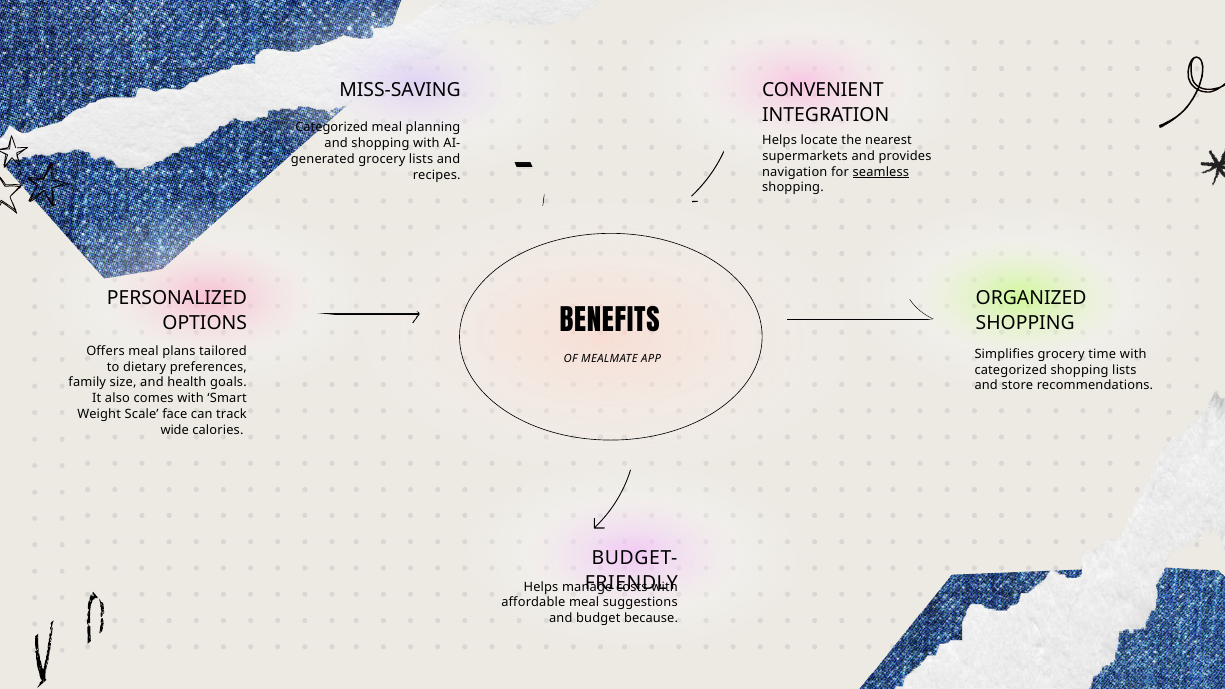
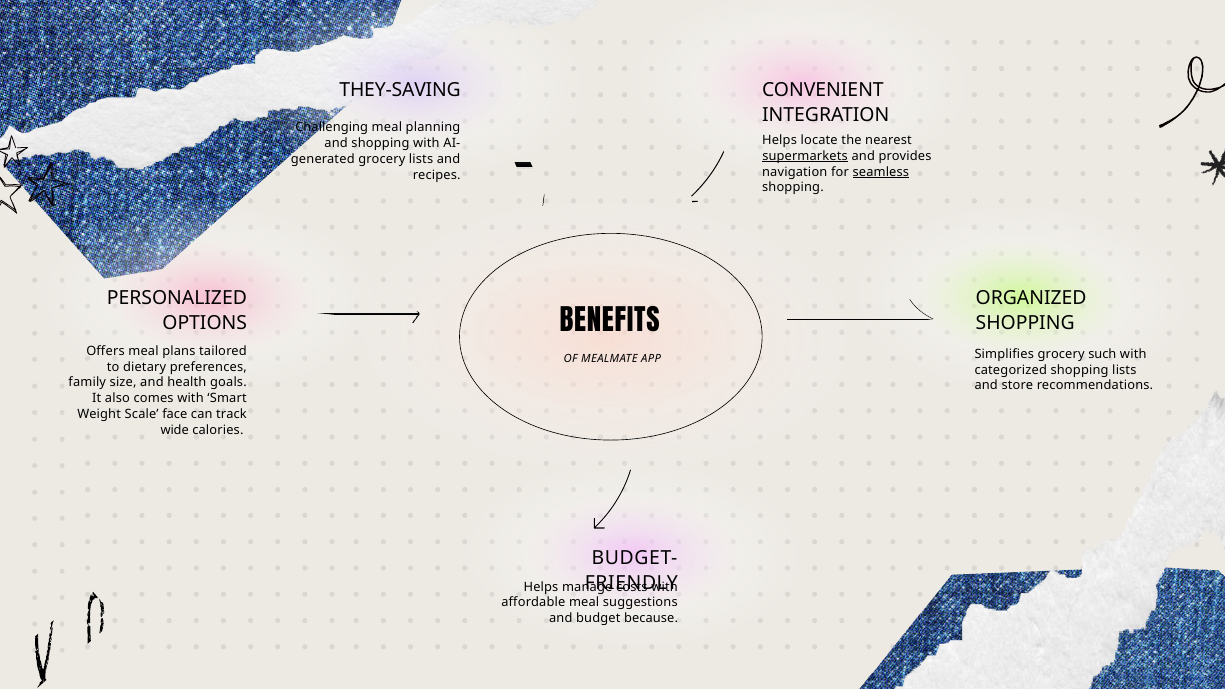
MISS-SAVING: MISS-SAVING -> THEY-SAVING (400, 90)
Categorized: Categorized -> Challenging (332, 128)
supermarkets underline: none -> present (805, 156)
time: time -> such (1102, 354)
